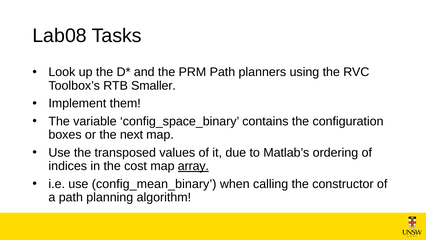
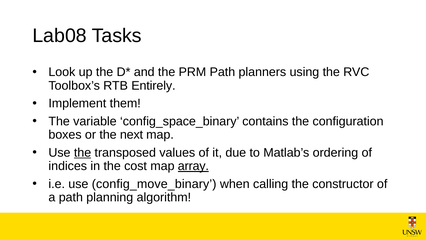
Smaller: Smaller -> Entirely (153, 85)
the underline: none -> present (83, 152)
config_mean_binary: config_mean_binary -> config_move_binary (154, 184)
